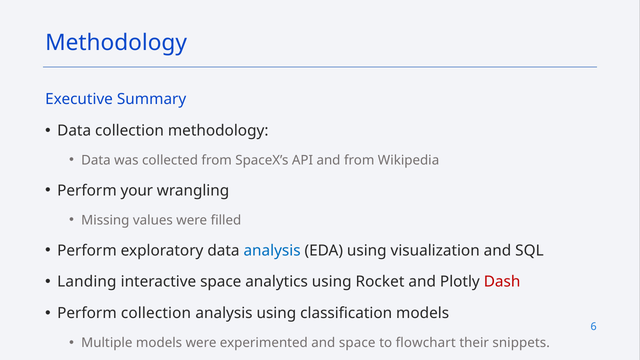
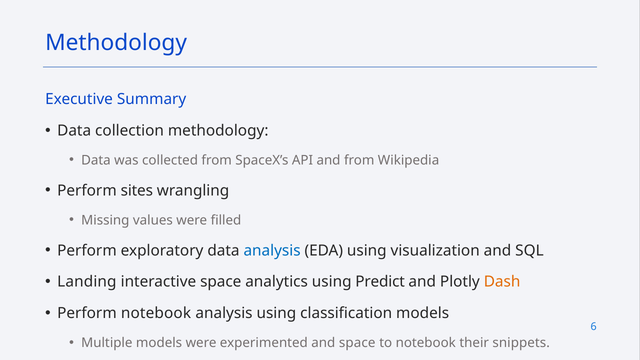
your: your -> sites (137, 191)
Rocket: Rocket -> Predict (380, 282)
Dash colour: red -> orange (502, 282)
Perform collection: collection -> notebook (156, 313)
to flowchart: flowchart -> notebook (426, 343)
